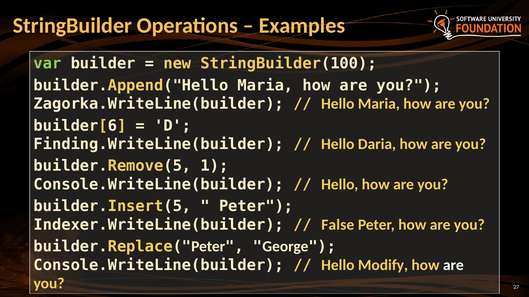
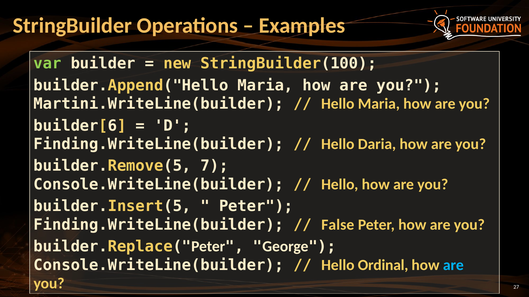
Zagorka.WriteLine(builder: Zagorka.WriteLine(builder -> Martini.WriteLine(builder (159, 104)
1: 1 -> 7 (214, 166)
Indexer.WriteLine(builder: Indexer.WriteLine(builder -> Finding.WriteLine(builder (159, 225)
Modify: Modify -> Ordinal (383, 266)
are colour: white -> light blue (453, 266)
